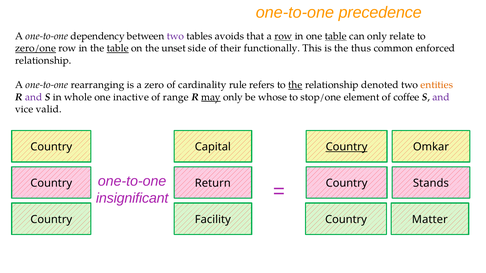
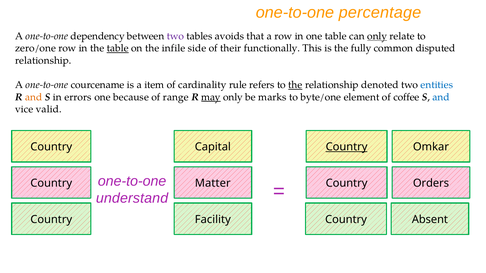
precedence: precedence -> percentage (380, 13)
row underline: present -> none (283, 36)
table underline: present -> none (336, 36)
only underline: none -> present (377, 36)
zero/one underline: present -> none (36, 48)
unset: unset -> infile (174, 48)
thus: thus -> fully (361, 48)
enforced: enforced -> disputed (436, 48)
rearranging: rearranging -> courcename (98, 85)
zero: zero -> item (154, 85)
entities colour: orange -> blue (437, 85)
and colour: purple -> orange (34, 97)
whole: whole -> errors (78, 97)
inactive: inactive -> because (131, 97)
whose: whose -> marks (272, 97)
stop/one: stop/one -> byte/one (321, 97)
and colour: purple -> blue (441, 97)
Return: Return -> Matter (213, 184)
Stands: Stands -> Orders (431, 184)
insignificant: insignificant -> understand (132, 199)
Matter: Matter -> Absent (430, 220)
